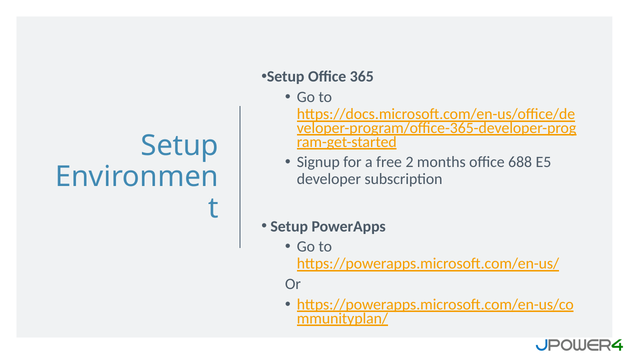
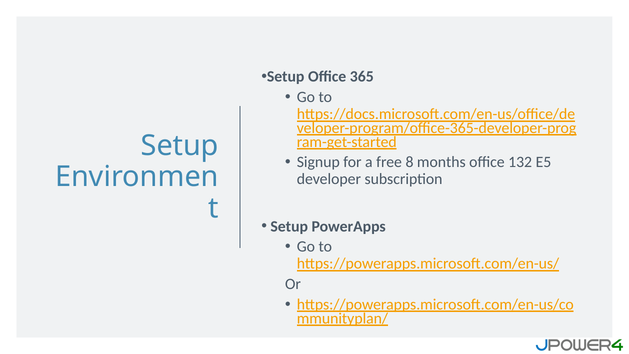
2: 2 -> 8 (409, 162)
688: 688 -> 132 (520, 162)
